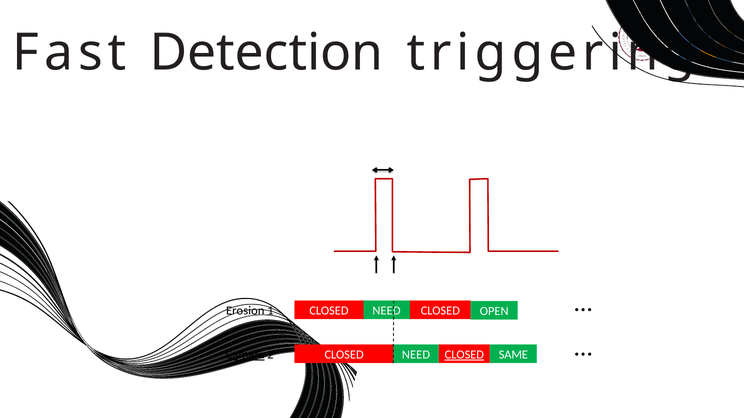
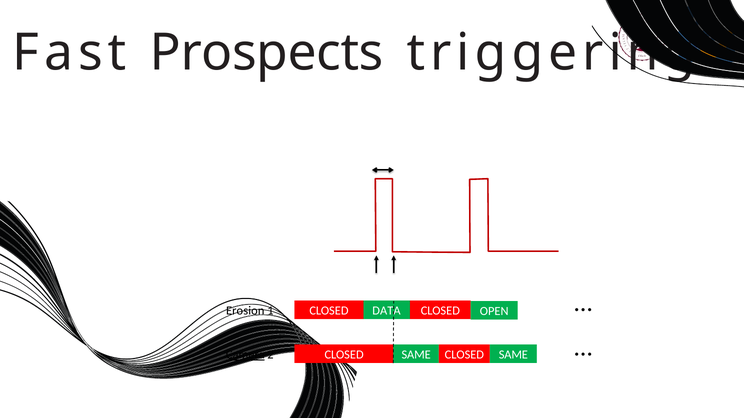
Detection: Detection -> Prospects (267, 53)
1 NEED: NEED -> DATA (386, 311)
CLOSED NEED: NEED -> SAME (416, 355)
CLOSED underline: present -> none (464, 355)
